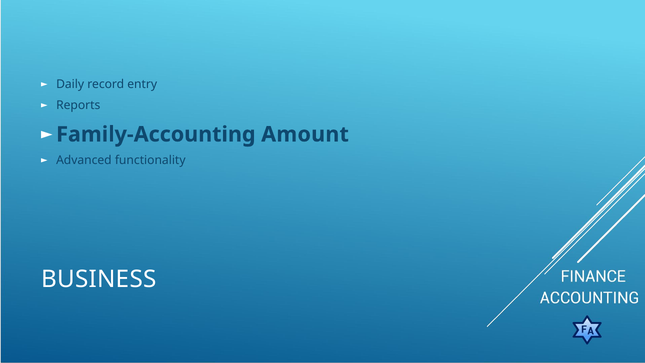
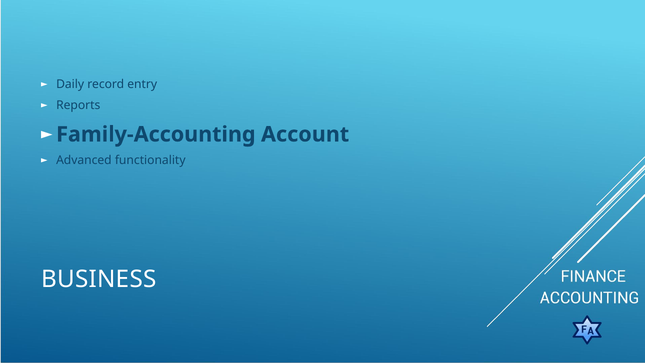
Amount: Amount -> Account (305, 134)
